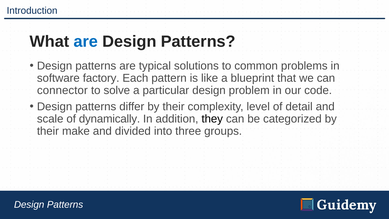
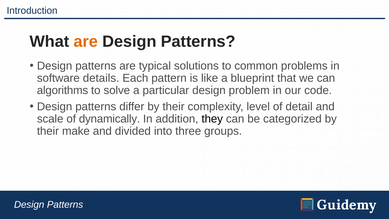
are colour: blue -> orange (86, 41)
factory: factory -> details (101, 78)
connector: connector -> algorithms (62, 90)
